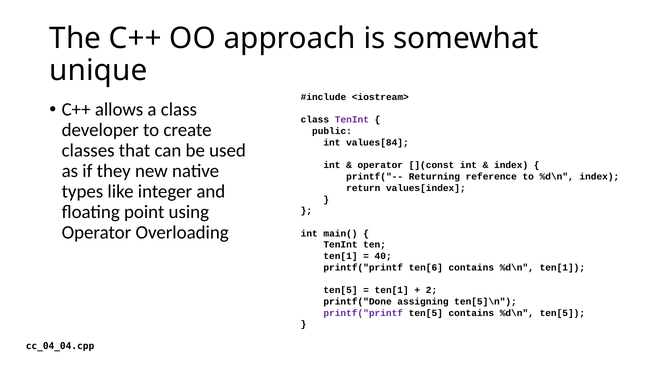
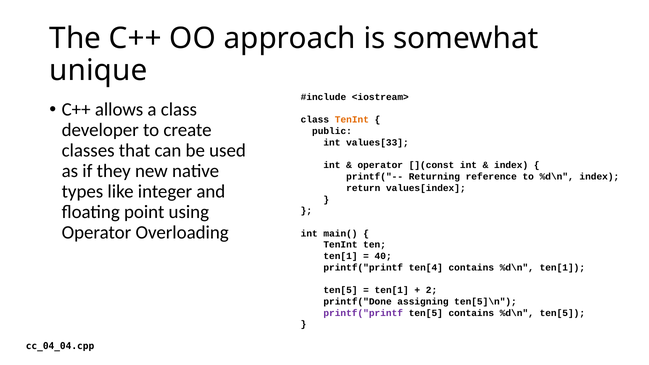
TenInt colour: purple -> orange (352, 120)
values[84: values[84 -> values[33 (377, 143)
ten[6: ten[6 -> ten[4 (426, 268)
